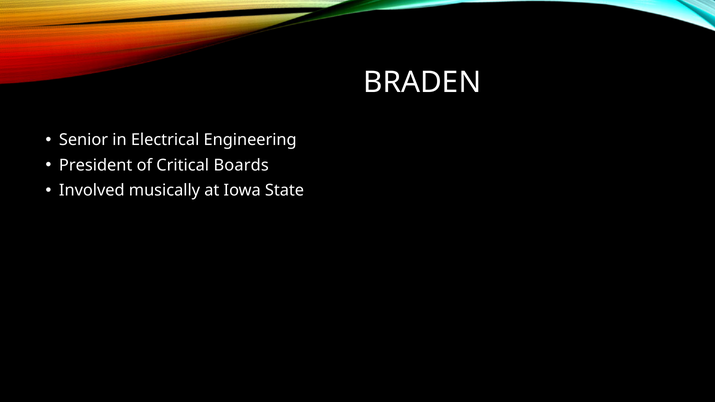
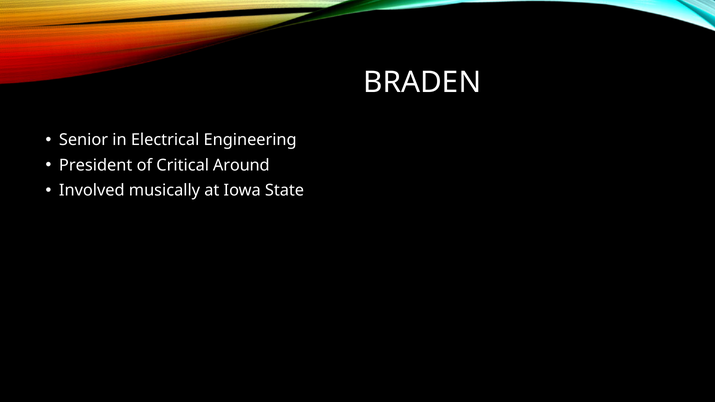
Boards: Boards -> Around (241, 165)
